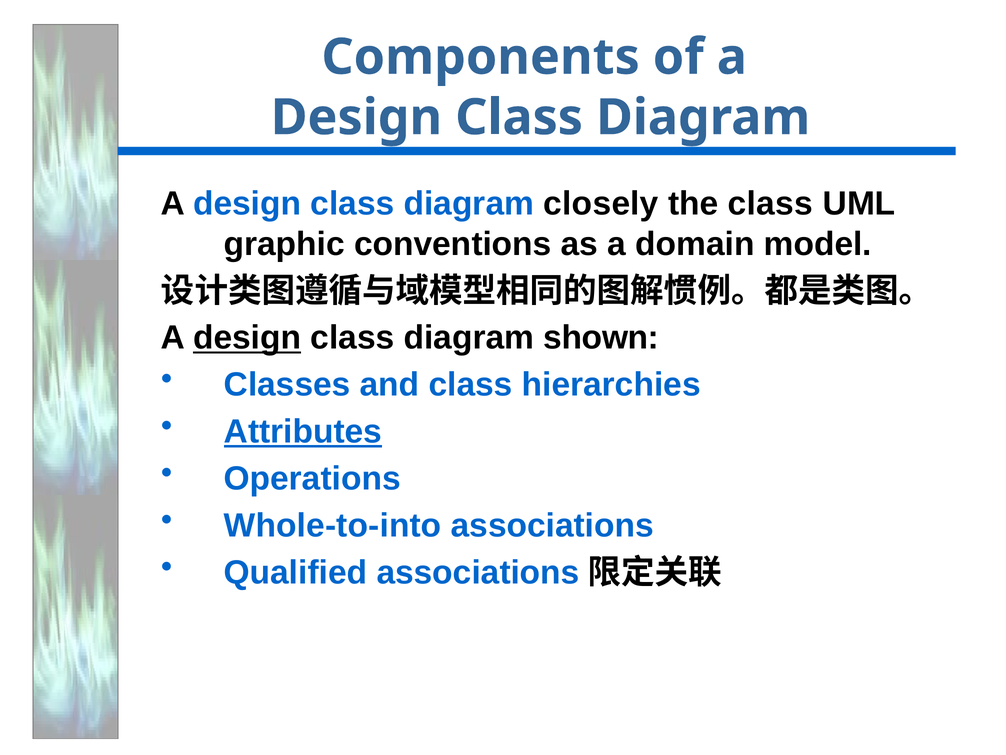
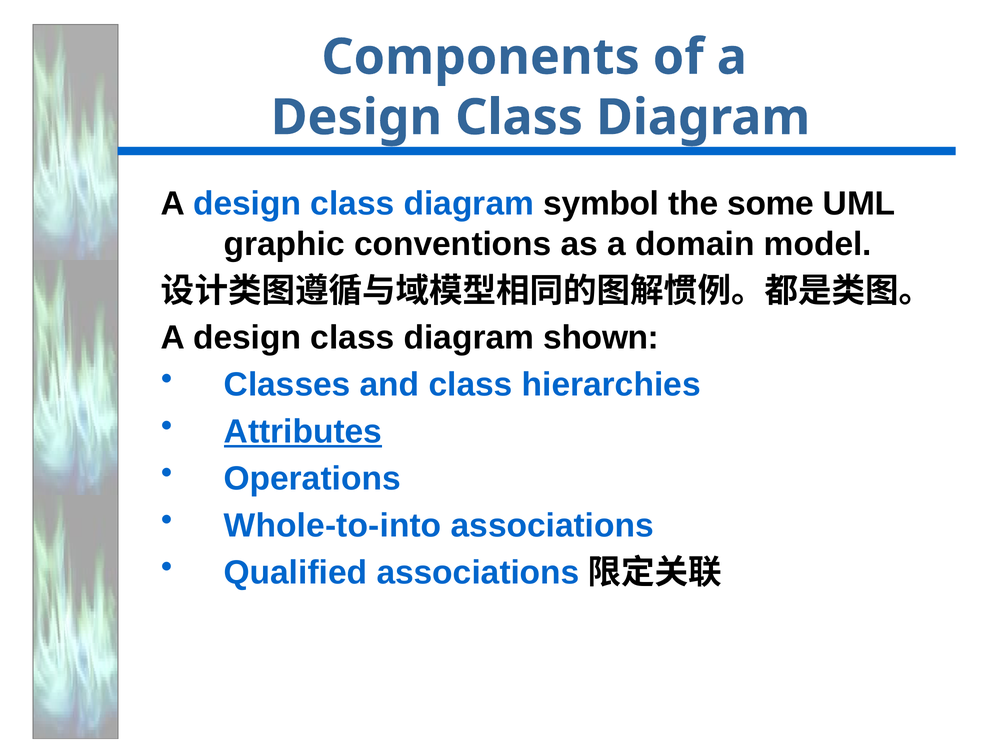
closely: closely -> symbol (601, 204)
the class: class -> some (771, 204)
design underline: present -> none (247, 338)
